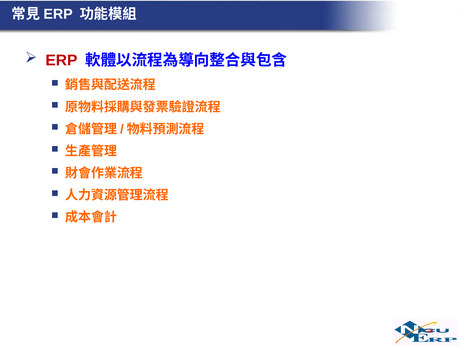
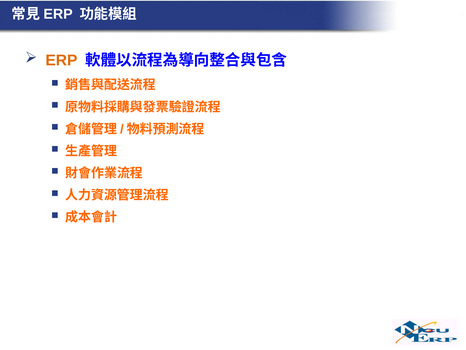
ERP colour: red -> orange (61, 60)
